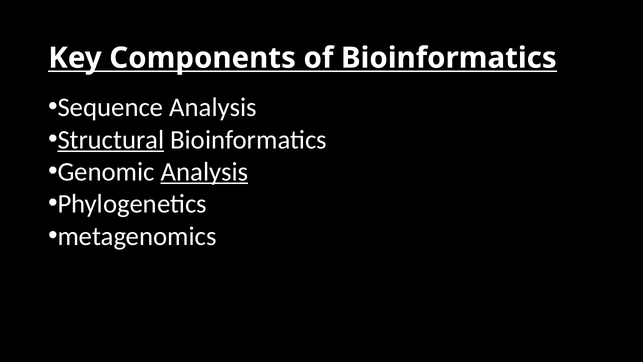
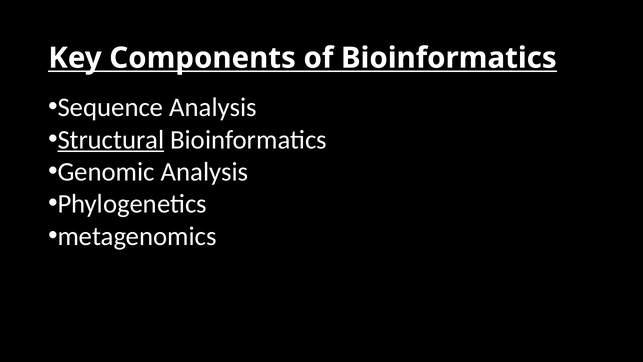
Analysis underline: present -> none (204, 172)
